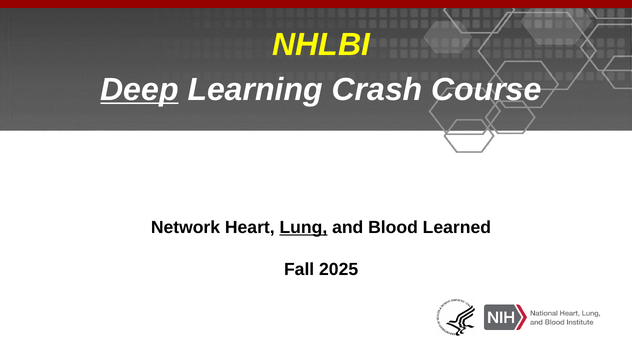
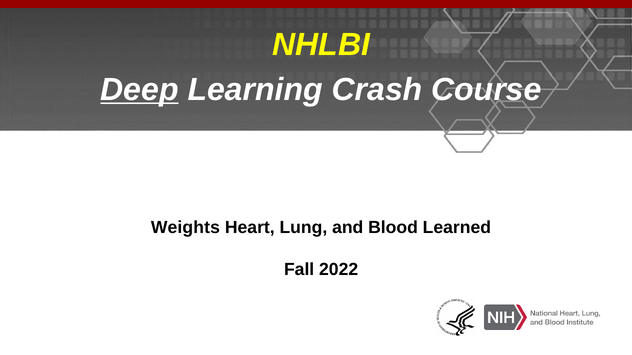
Network: Network -> Weights (185, 228)
Lung underline: present -> none (303, 228)
2025: 2025 -> 2022 (339, 270)
